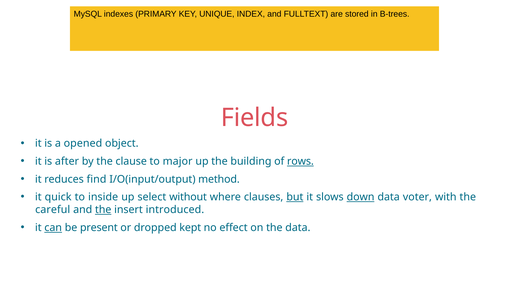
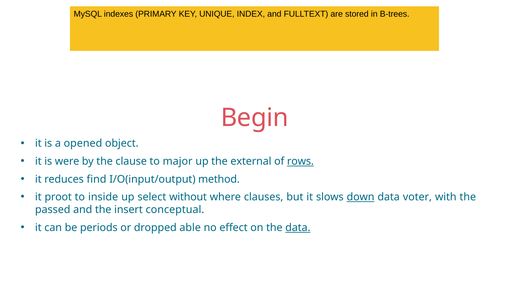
Fields: Fields -> Begin (255, 118)
after: after -> were (67, 161)
building: building -> external (251, 161)
quick: quick -> proot (58, 197)
but underline: present -> none (295, 197)
careful: careful -> passed (53, 209)
the underline: present -> none (103, 209)
introduced: introduced -> conceptual (175, 209)
can underline: present -> none (53, 227)
present: present -> periods (99, 227)
kept: kept -> able (190, 227)
data underline: none -> present (298, 227)
